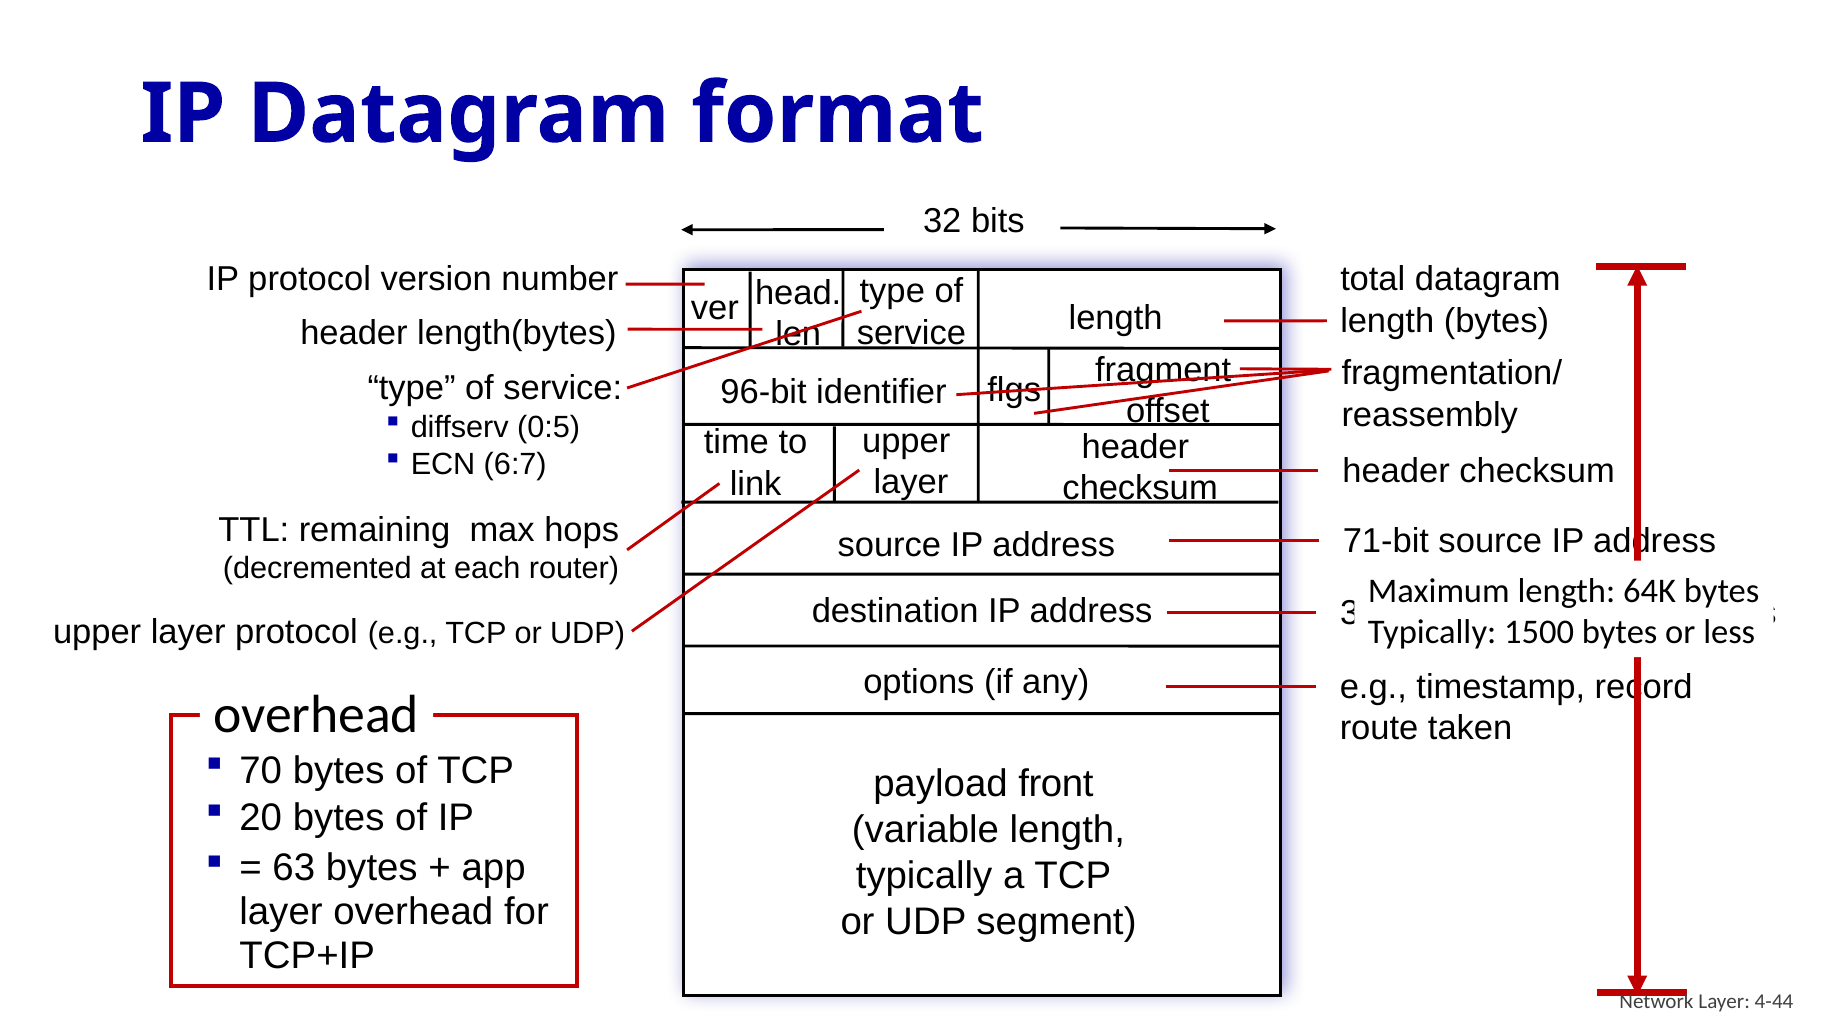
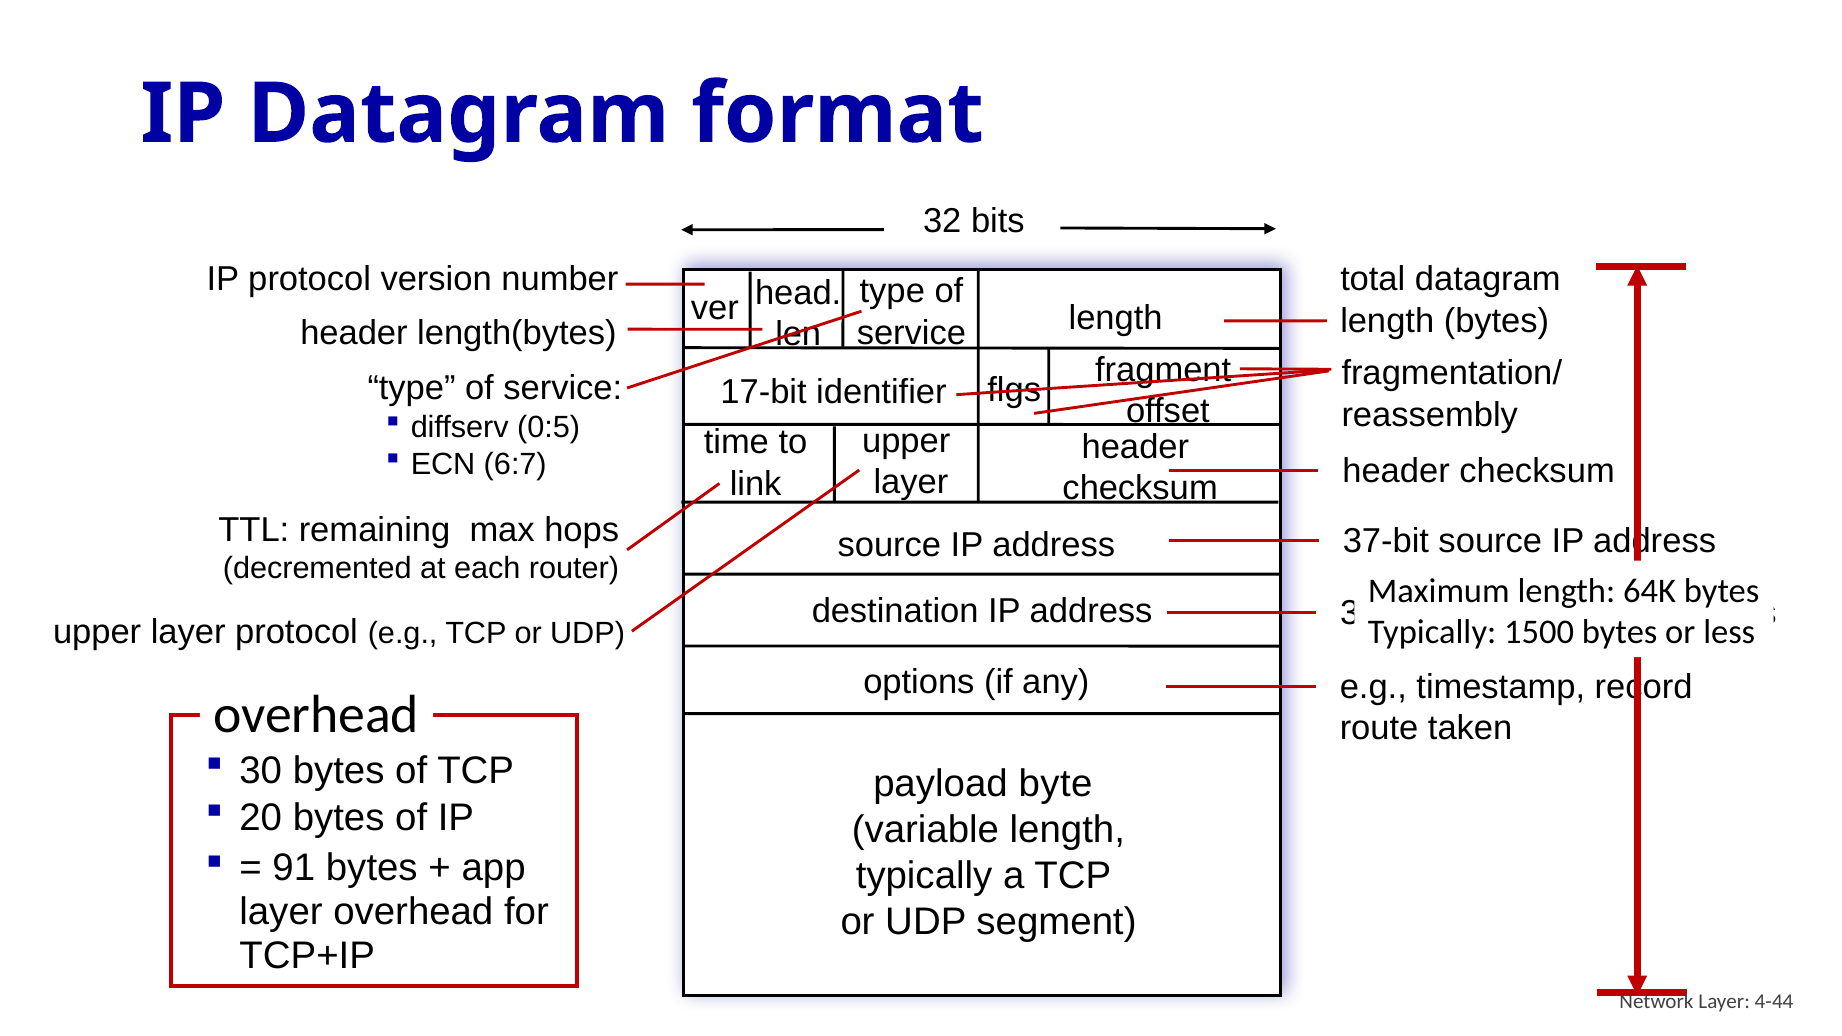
96-bit: 96-bit -> 17-bit (764, 392)
71-bit: 71-bit -> 37-bit (1386, 541)
70: 70 -> 30 (261, 771)
front: front -> byte (1056, 784)
63: 63 -> 91 (294, 868)
